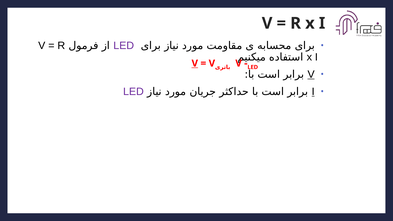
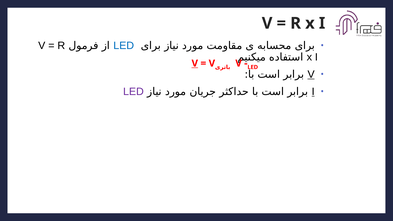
LED colour: purple -> blue (124, 46)
